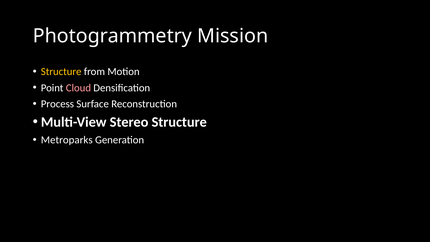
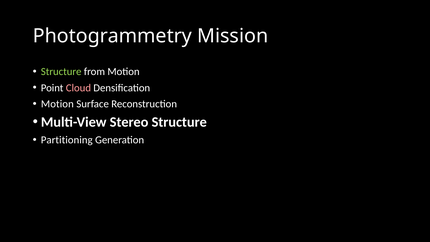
Structure colour: yellow -> light green (61, 72)
Process: Process -> Motion (57, 104)
Metroparks: Metroparks -> Partitioning (67, 140)
